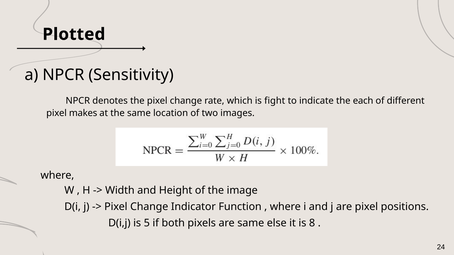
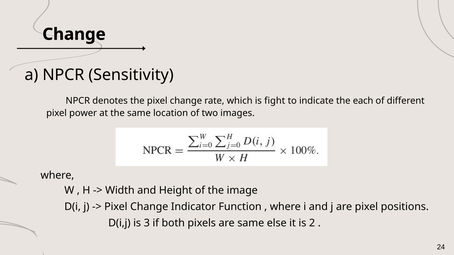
Plotted: Plotted -> Change (74, 34)
makes: makes -> power (83, 113)
5: 5 -> 3 (147, 223)
8: 8 -> 2 (312, 223)
